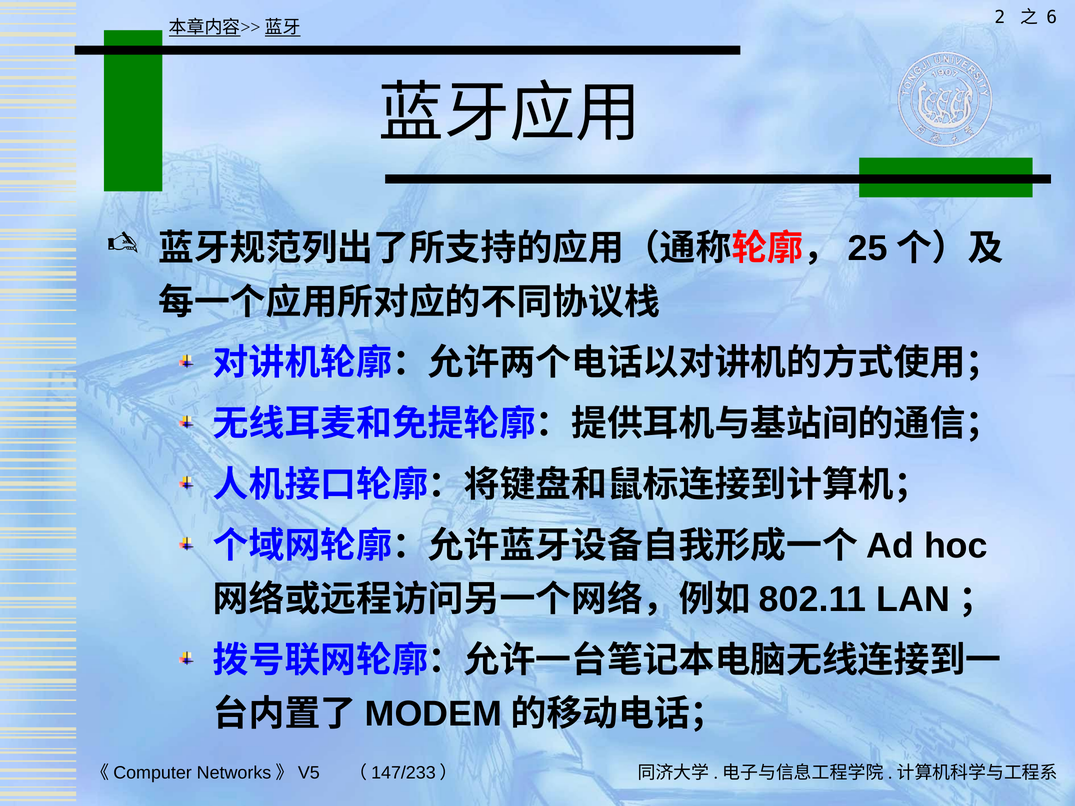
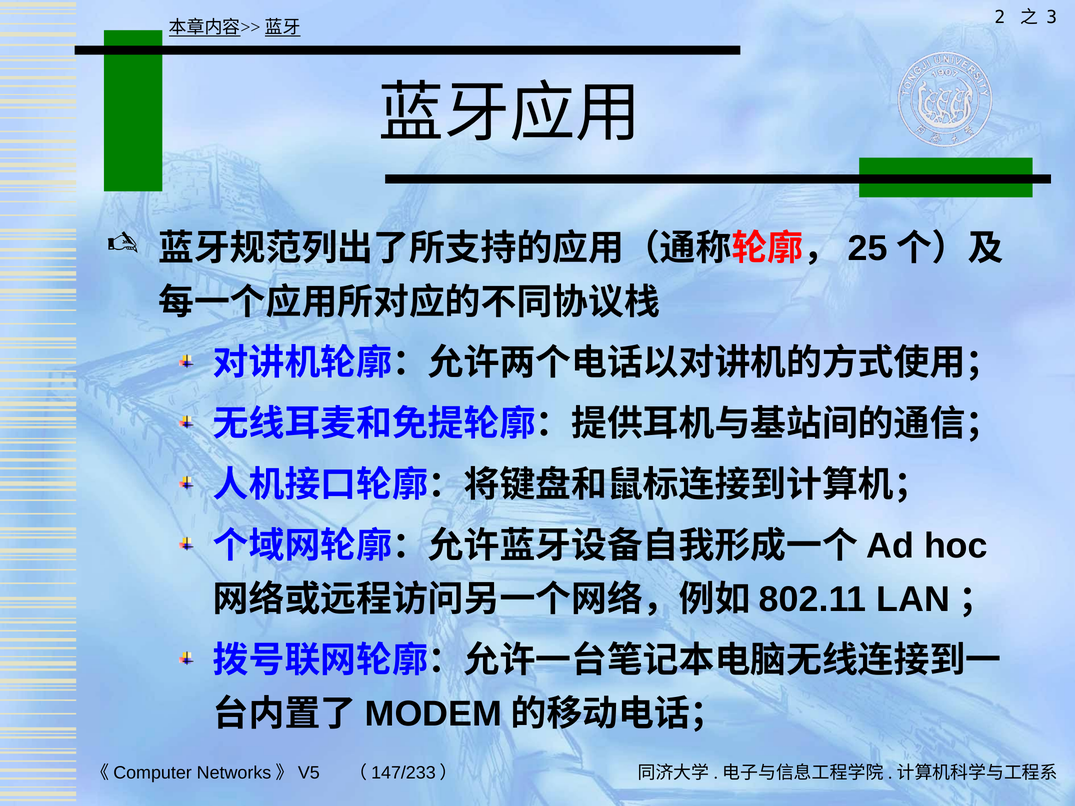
6: 6 -> 3 (1052, 17)
